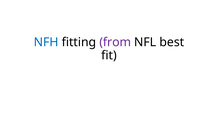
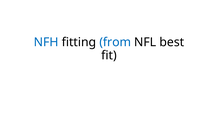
from colour: purple -> blue (115, 42)
